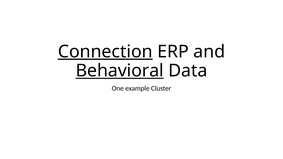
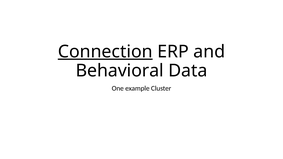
Behavioral underline: present -> none (120, 71)
